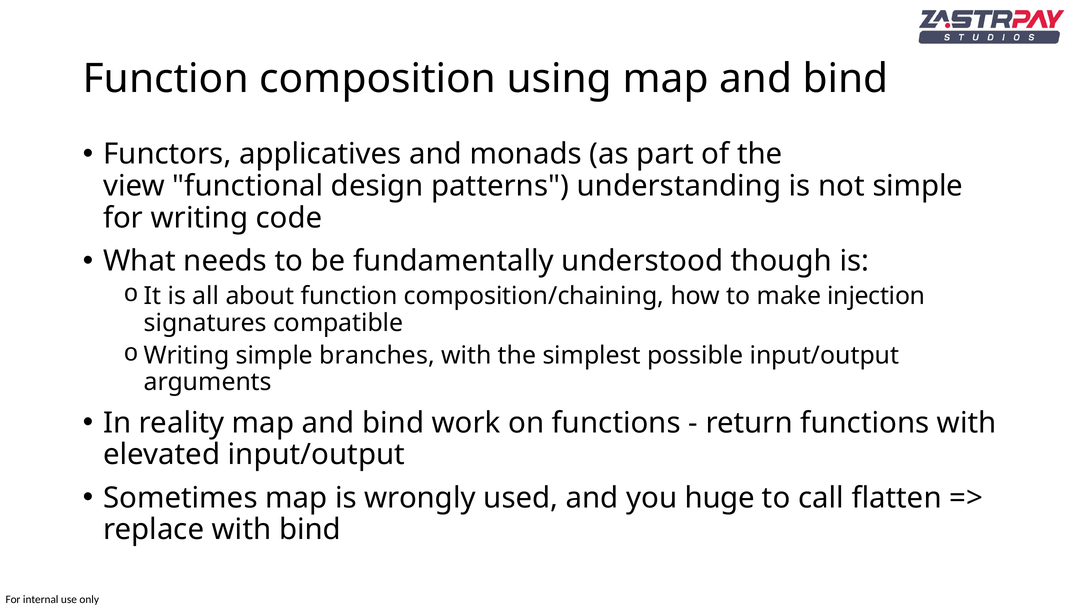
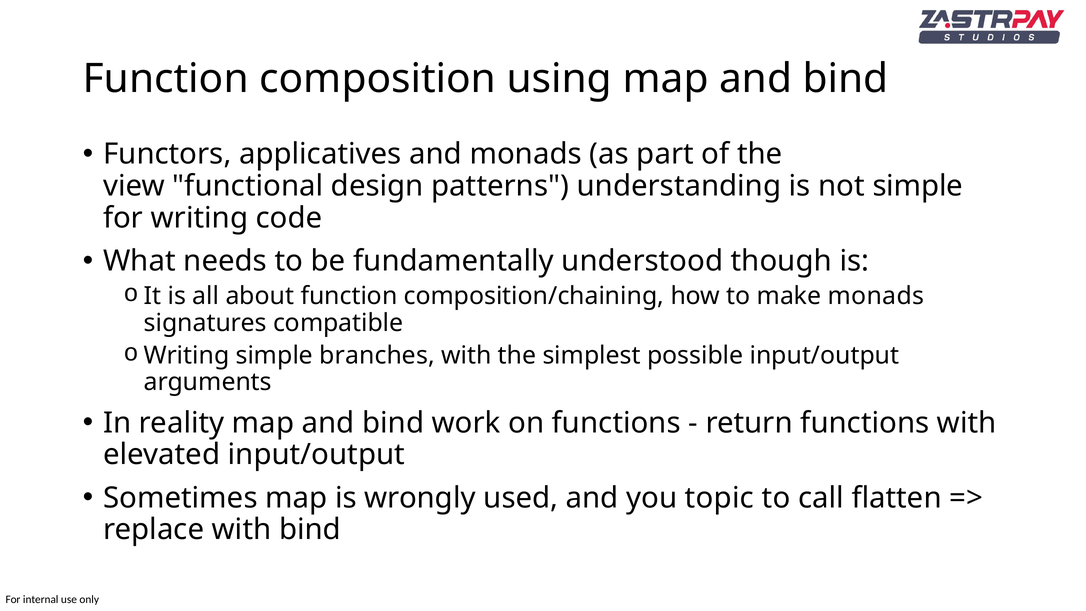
make injection: injection -> monads (876, 296)
huge: huge -> topic (719, 498)
